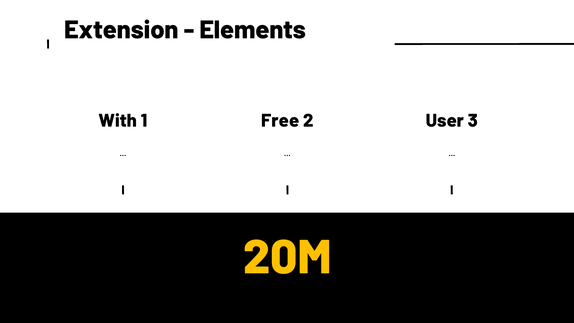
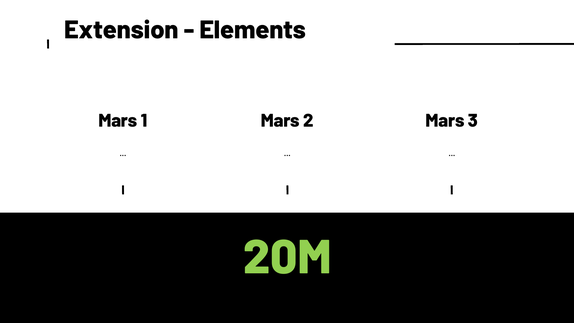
With: With -> Mars (118, 121)
Free: Free -> Mars (280, 121)
User: User -> Mars (445, 121)
20M colour: yellow -> light green (287, 258)
